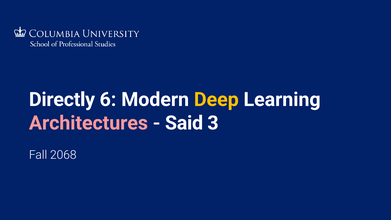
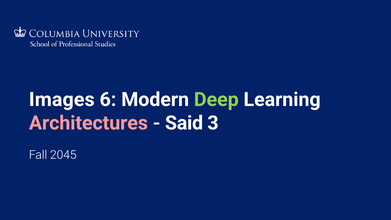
Directly: Directly -> Images (62, 100)
Deep colour: yellow -> light green (216, 100)
2068: 2068 -> 2045 (63, 155)
